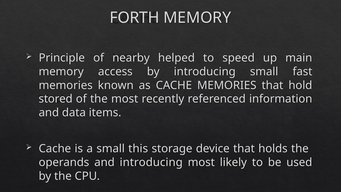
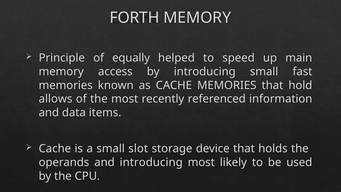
nearby: nearby -> equally (131, 58)
stored: stored -> allows (56, 99)
this: this -> slot (138, 149)
